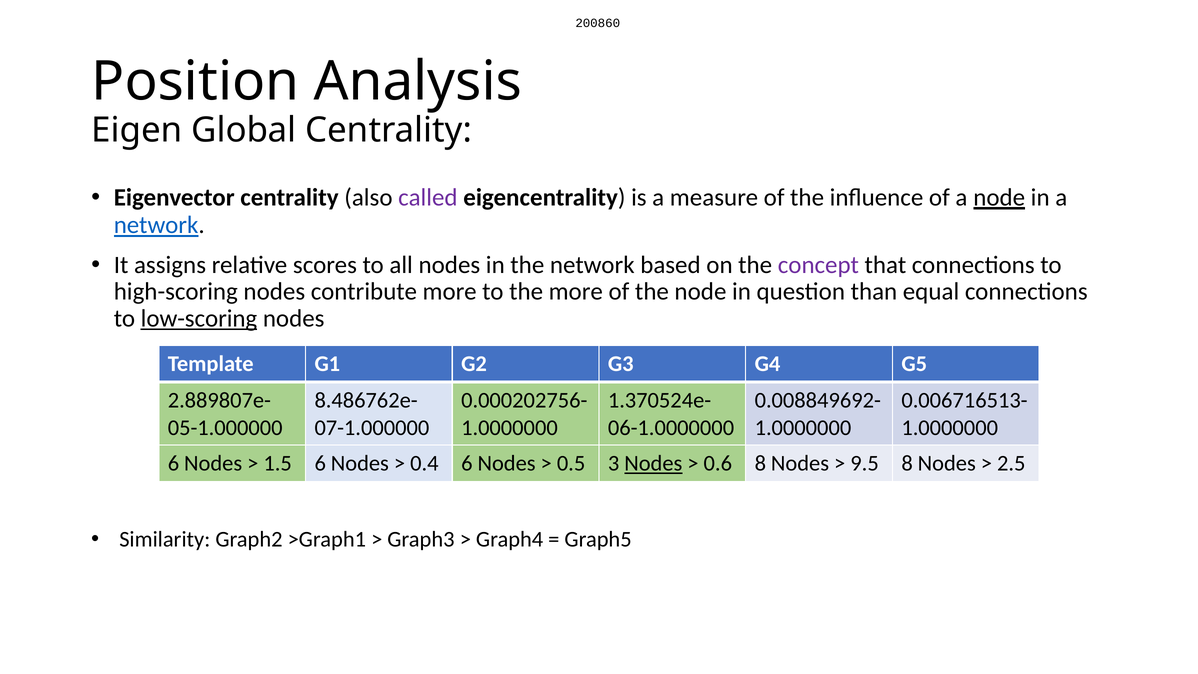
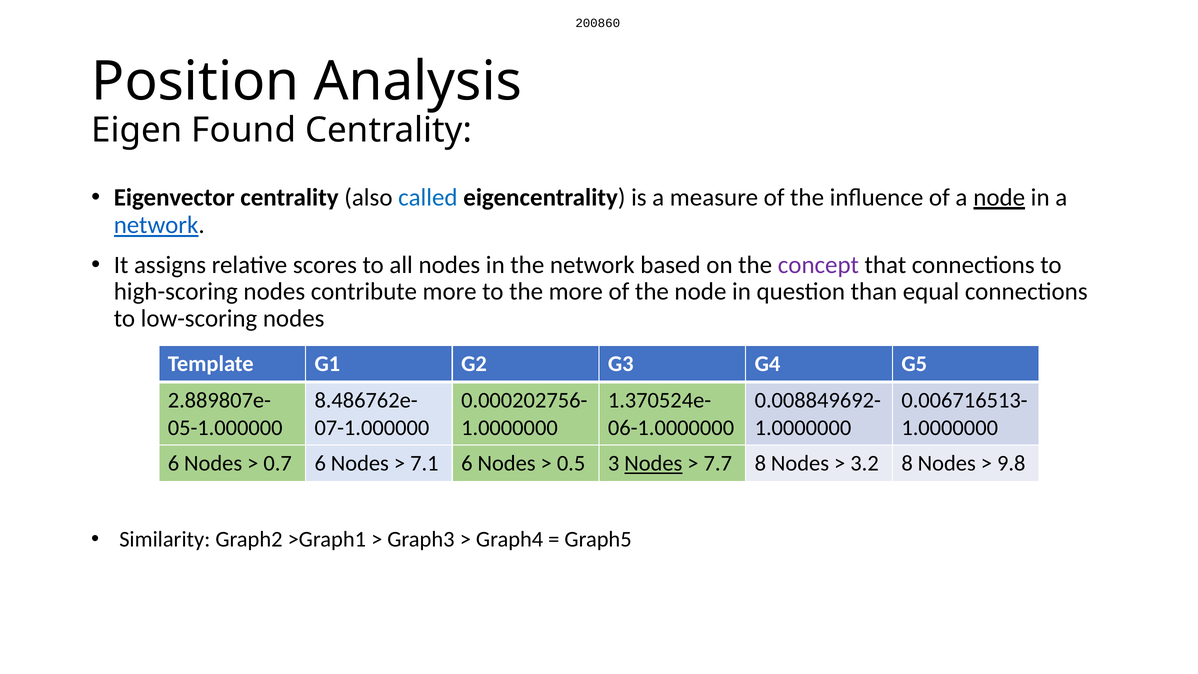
Global: Global -> Found (244, 130)
called colour: purple -> blue (428, 198)
low-scoring underline: present -> none (199, 319)
1.5: 1.5 -> 0.7 (278, 463)
0.4: 0.4 -> 7.1 (424, 463)
0.6: 0.6 -> 7.7 (718, 463)
9.5: 9.5 -> 3.2 (865, 463)
2.5: 2.5 -> 9.8 (1011, 463)
